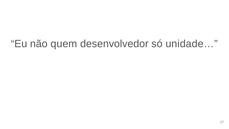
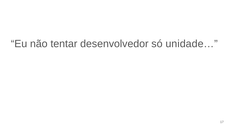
quem: quem -> tentar (64, 44)
